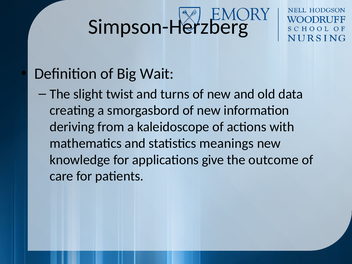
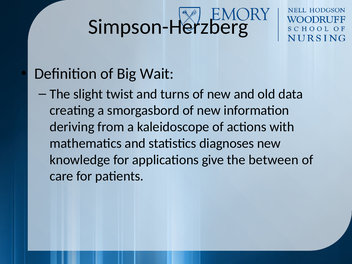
meanings: meanings -> diagnoses (227, 143)
outcome: outcome -> between (274, 160)
